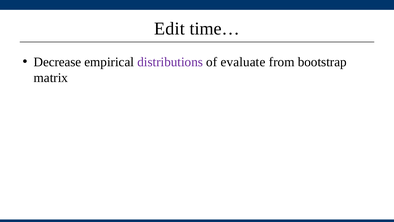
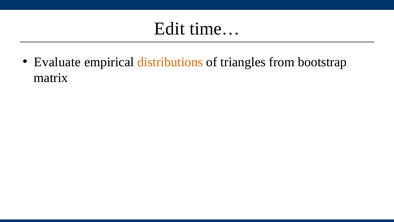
Decrease: Decrease -> Evaluate (57, 62)
distributions colour: purple -> orange (170, 62)
evaluate: evaluate -> triangles (243, 62)
